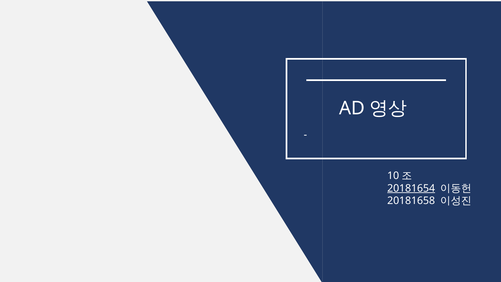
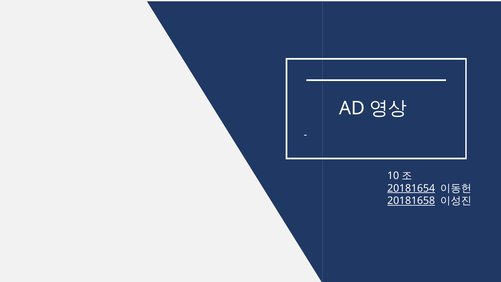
20181658 underline: none -> present (411, 201)
